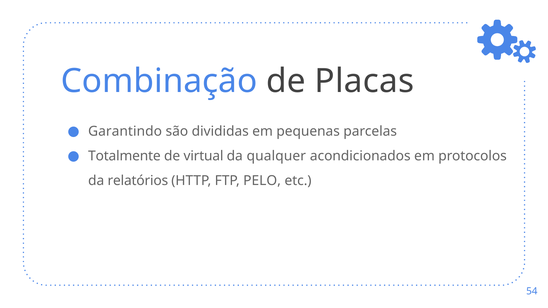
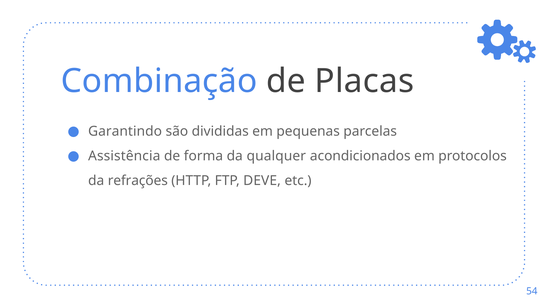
Totalmente: Totalmente -> Assistência (124, 156)
virtual: virtual -> forma (203, 156)
relatórios: relatórios -> refrações (138, 181)
PELO: PELO -> DEVE (262, 181)
